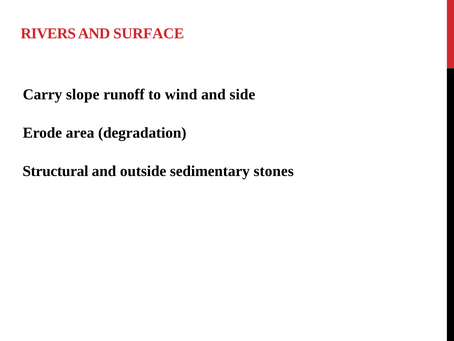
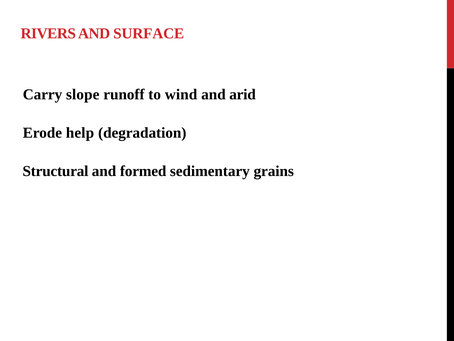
side: side -> arid (243, 94)
area: area -> help (80, 132)
outside: outside -> formed (143, 171)
stones: stones -> grains (274, 171)
